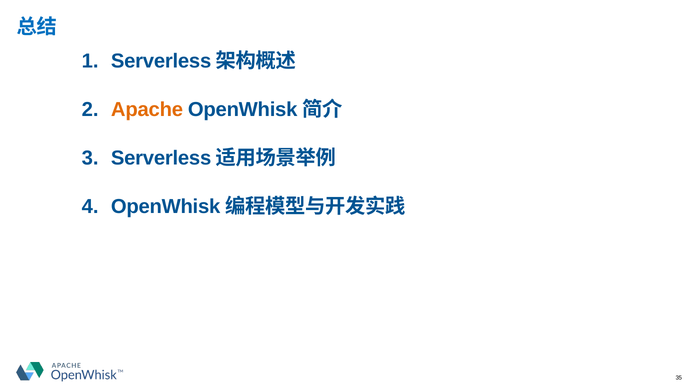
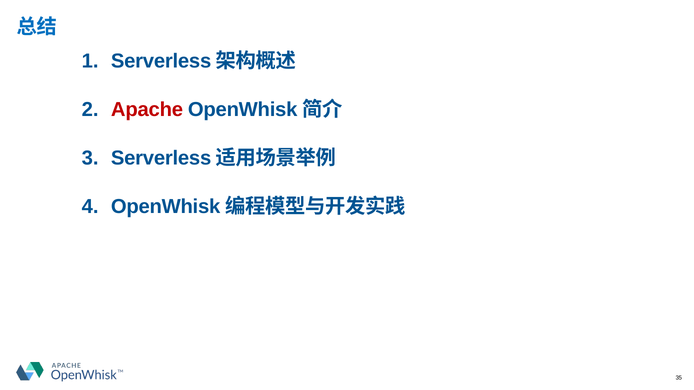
Apache colour: orange -> red (147, 110)
